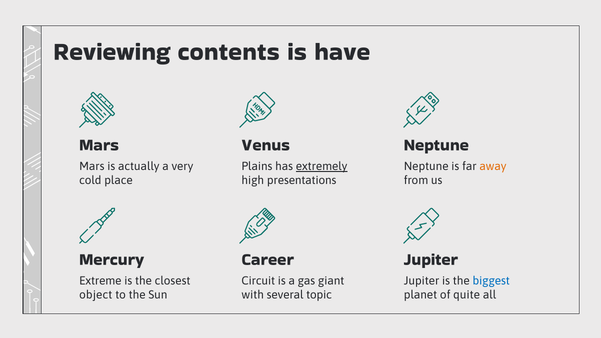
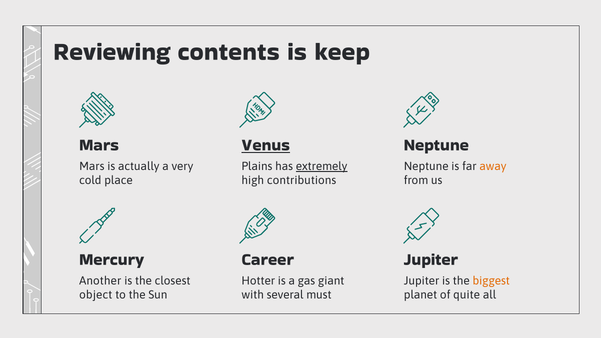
have: have -> keep (342, 52)
Venus underline: none -> present (266, 145)
presentations: presentations -> contributions (302, 181)
Extreme: Extreme -> Another (100, 281)
Circuit: Circuit -> Hotter (258, 281)
biggest colour: blue -> orange (491, 281)
topic: topic -> must (319, 295)
